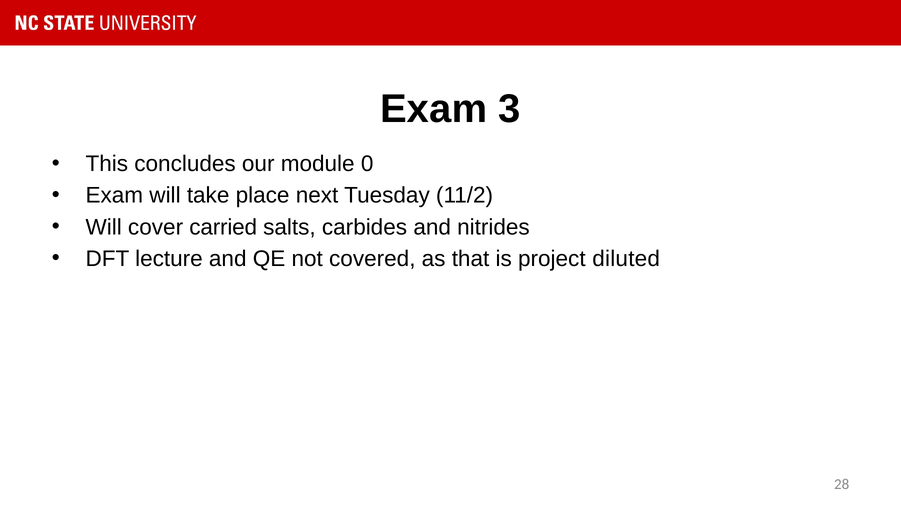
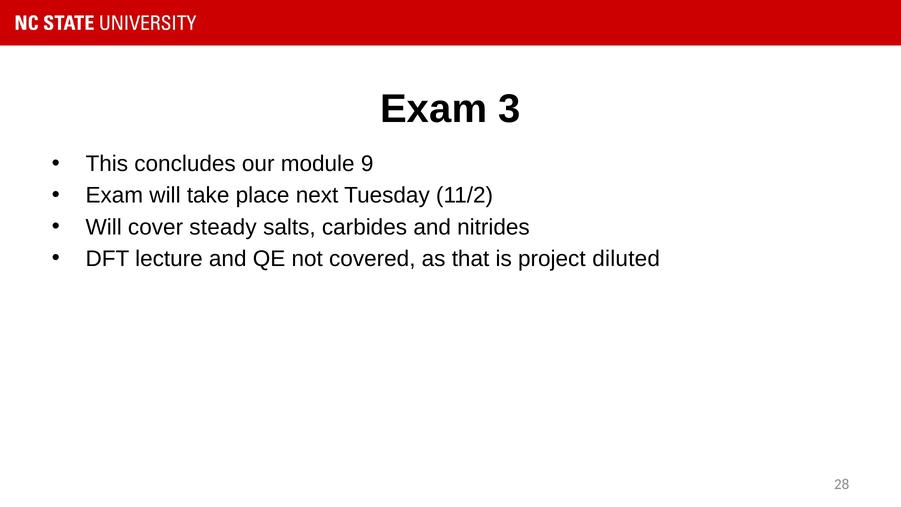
0: 0 -> 9 (367, 164)
carried: carried -> steady (223, 227)
